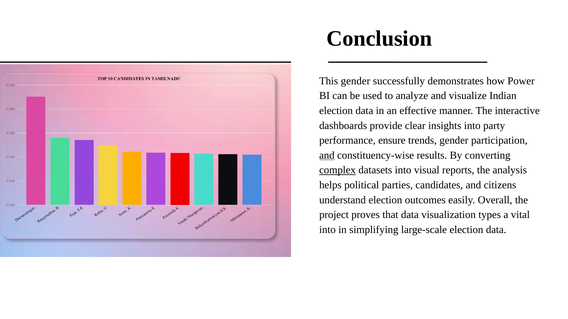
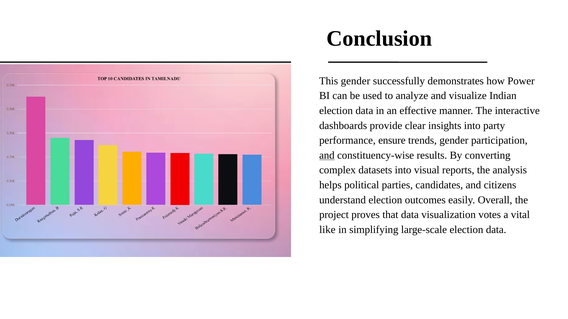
complex underline: present -> none (338, 170)
types: types -> votes (490, 215)
into: into -> like (327, 230)
